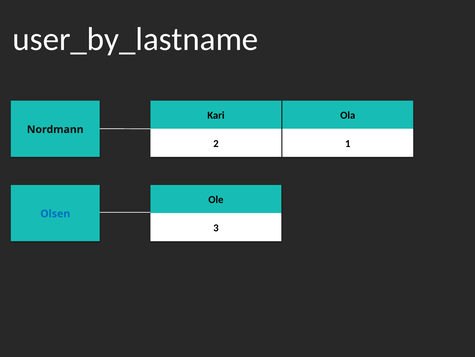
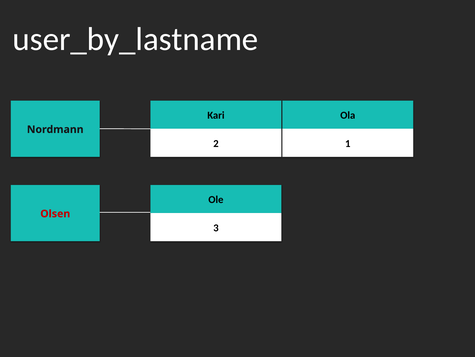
Olsen colour: blue -> red (55, 213)
